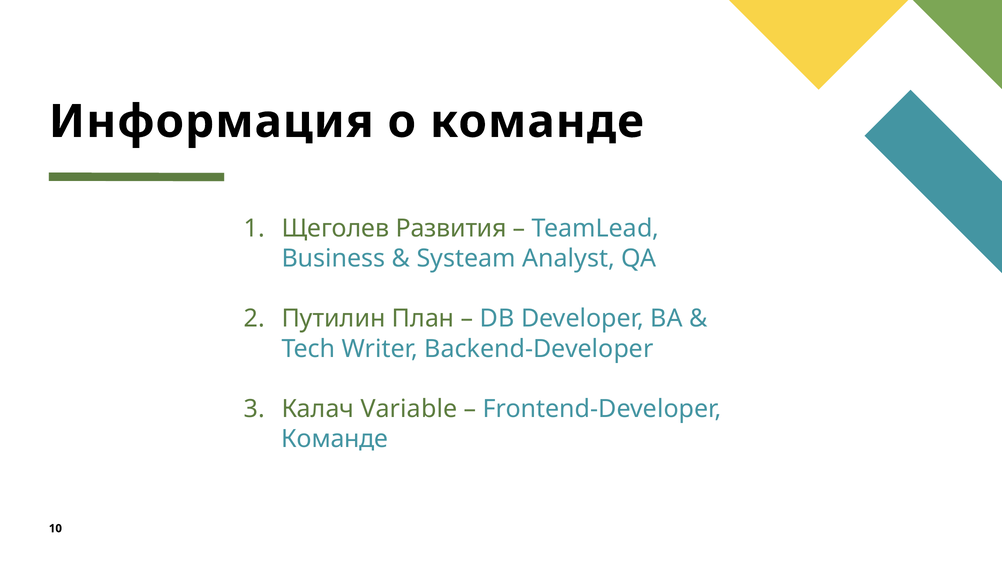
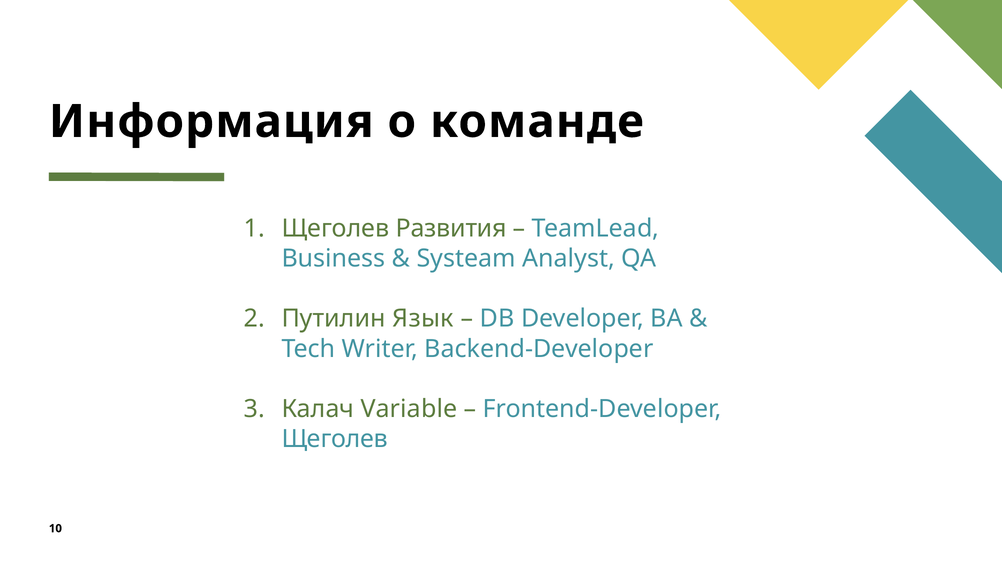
План: План -> Язык (423, 318)
Команде: Команде -> Щеголев (335, 439)
